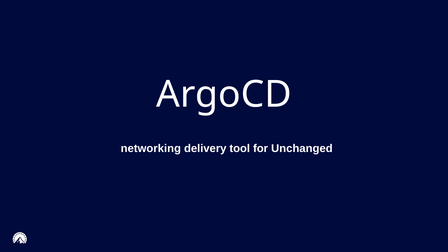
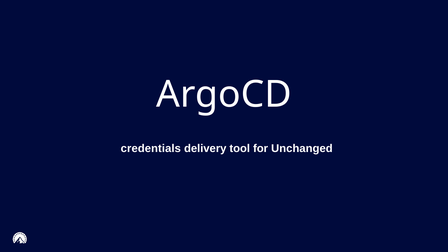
networking: networking -> credentials (151, 149)
